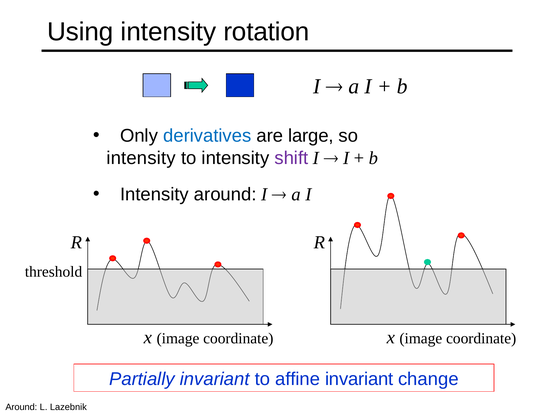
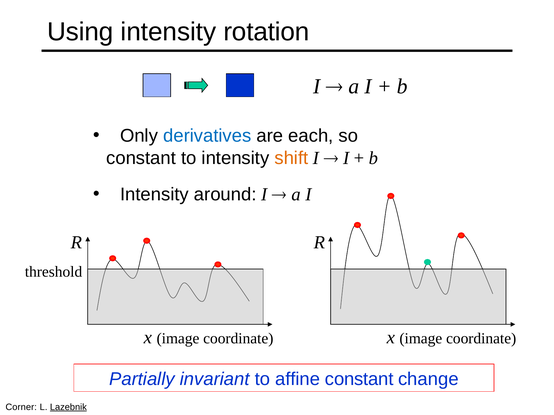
large: large -> each (311, 136)
intensity: intensity -> constant (141, 158)
shift colour: purple -> orange (291, 158)
affine invariant: invariant -> constant (359, 380)
Around: Around -> Corner (21, 408)
Lazebnik underline: none -> present (68, 408)
